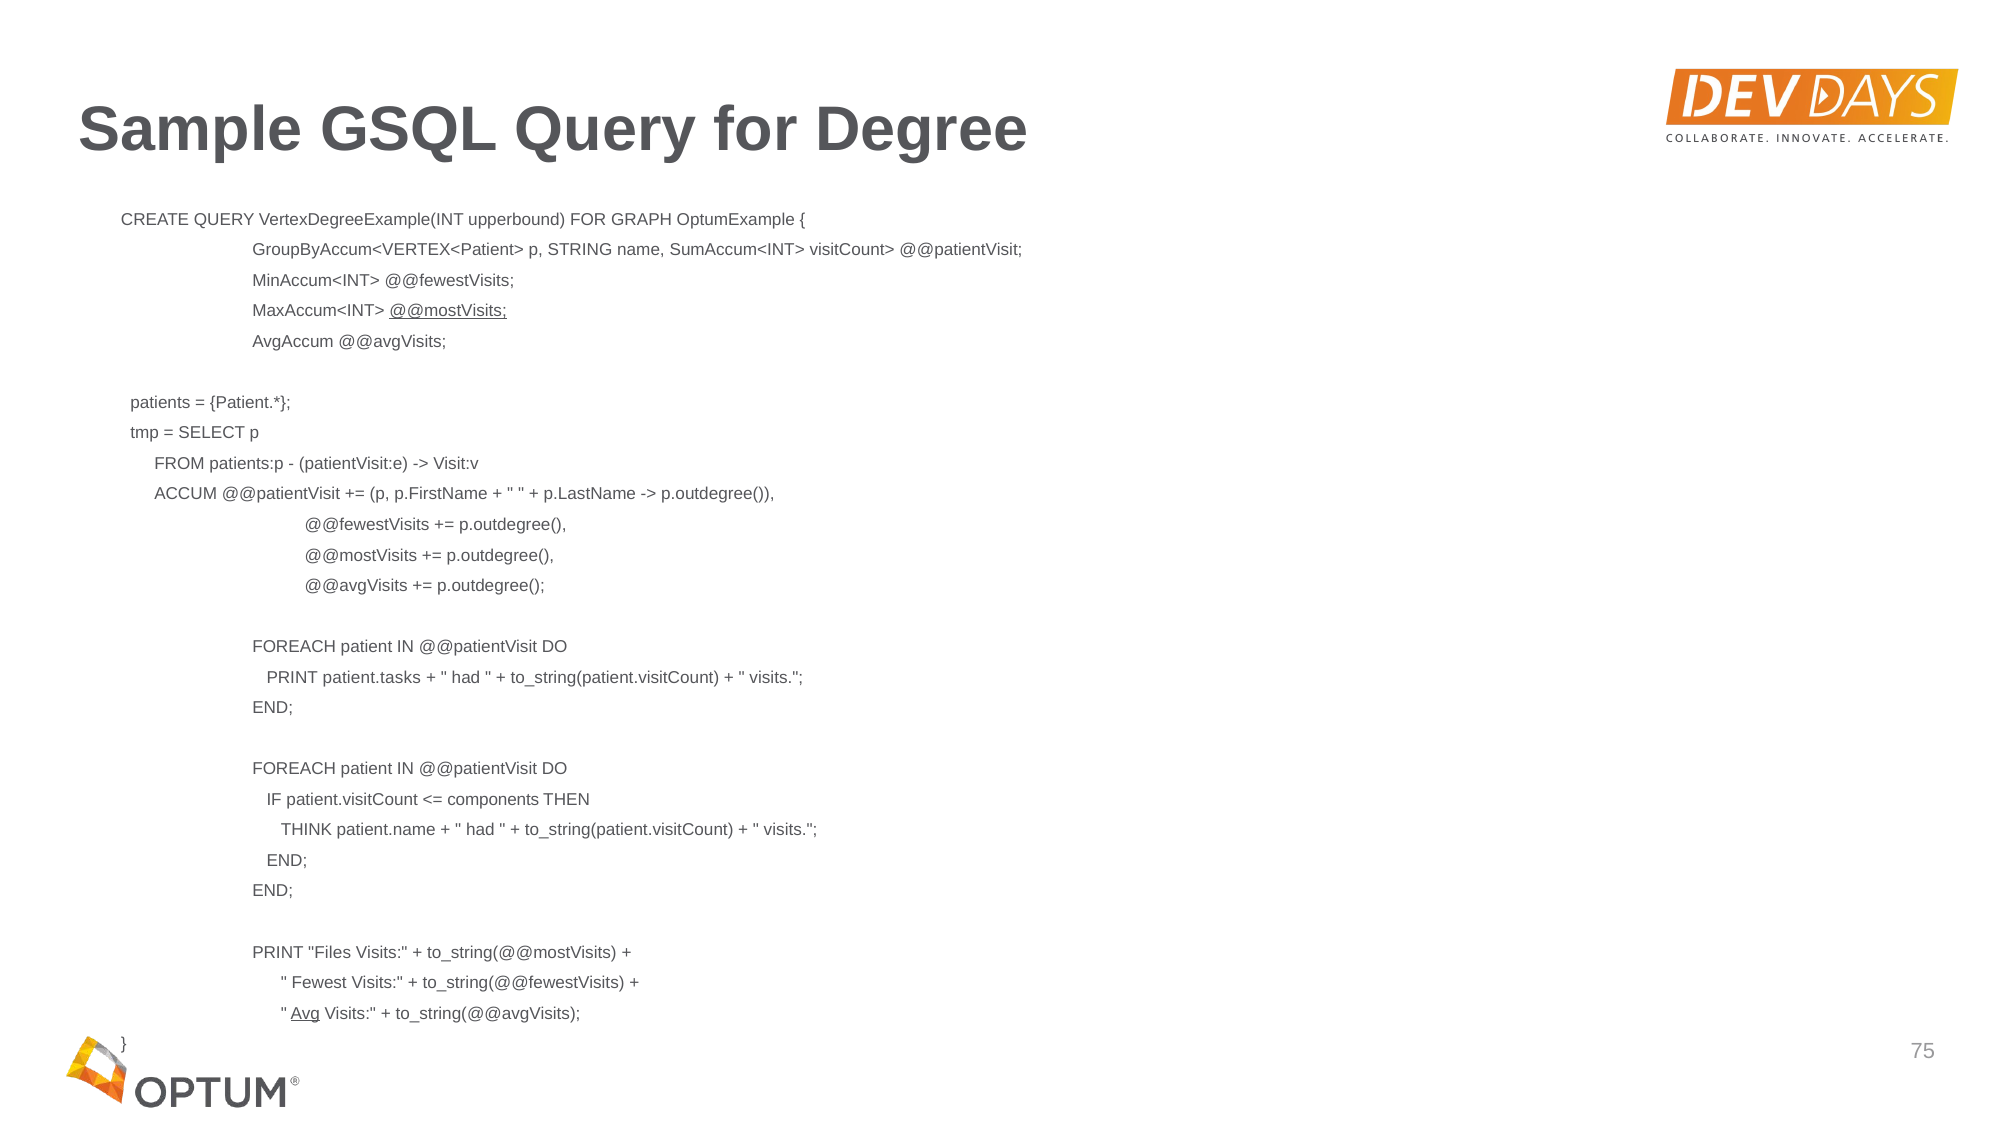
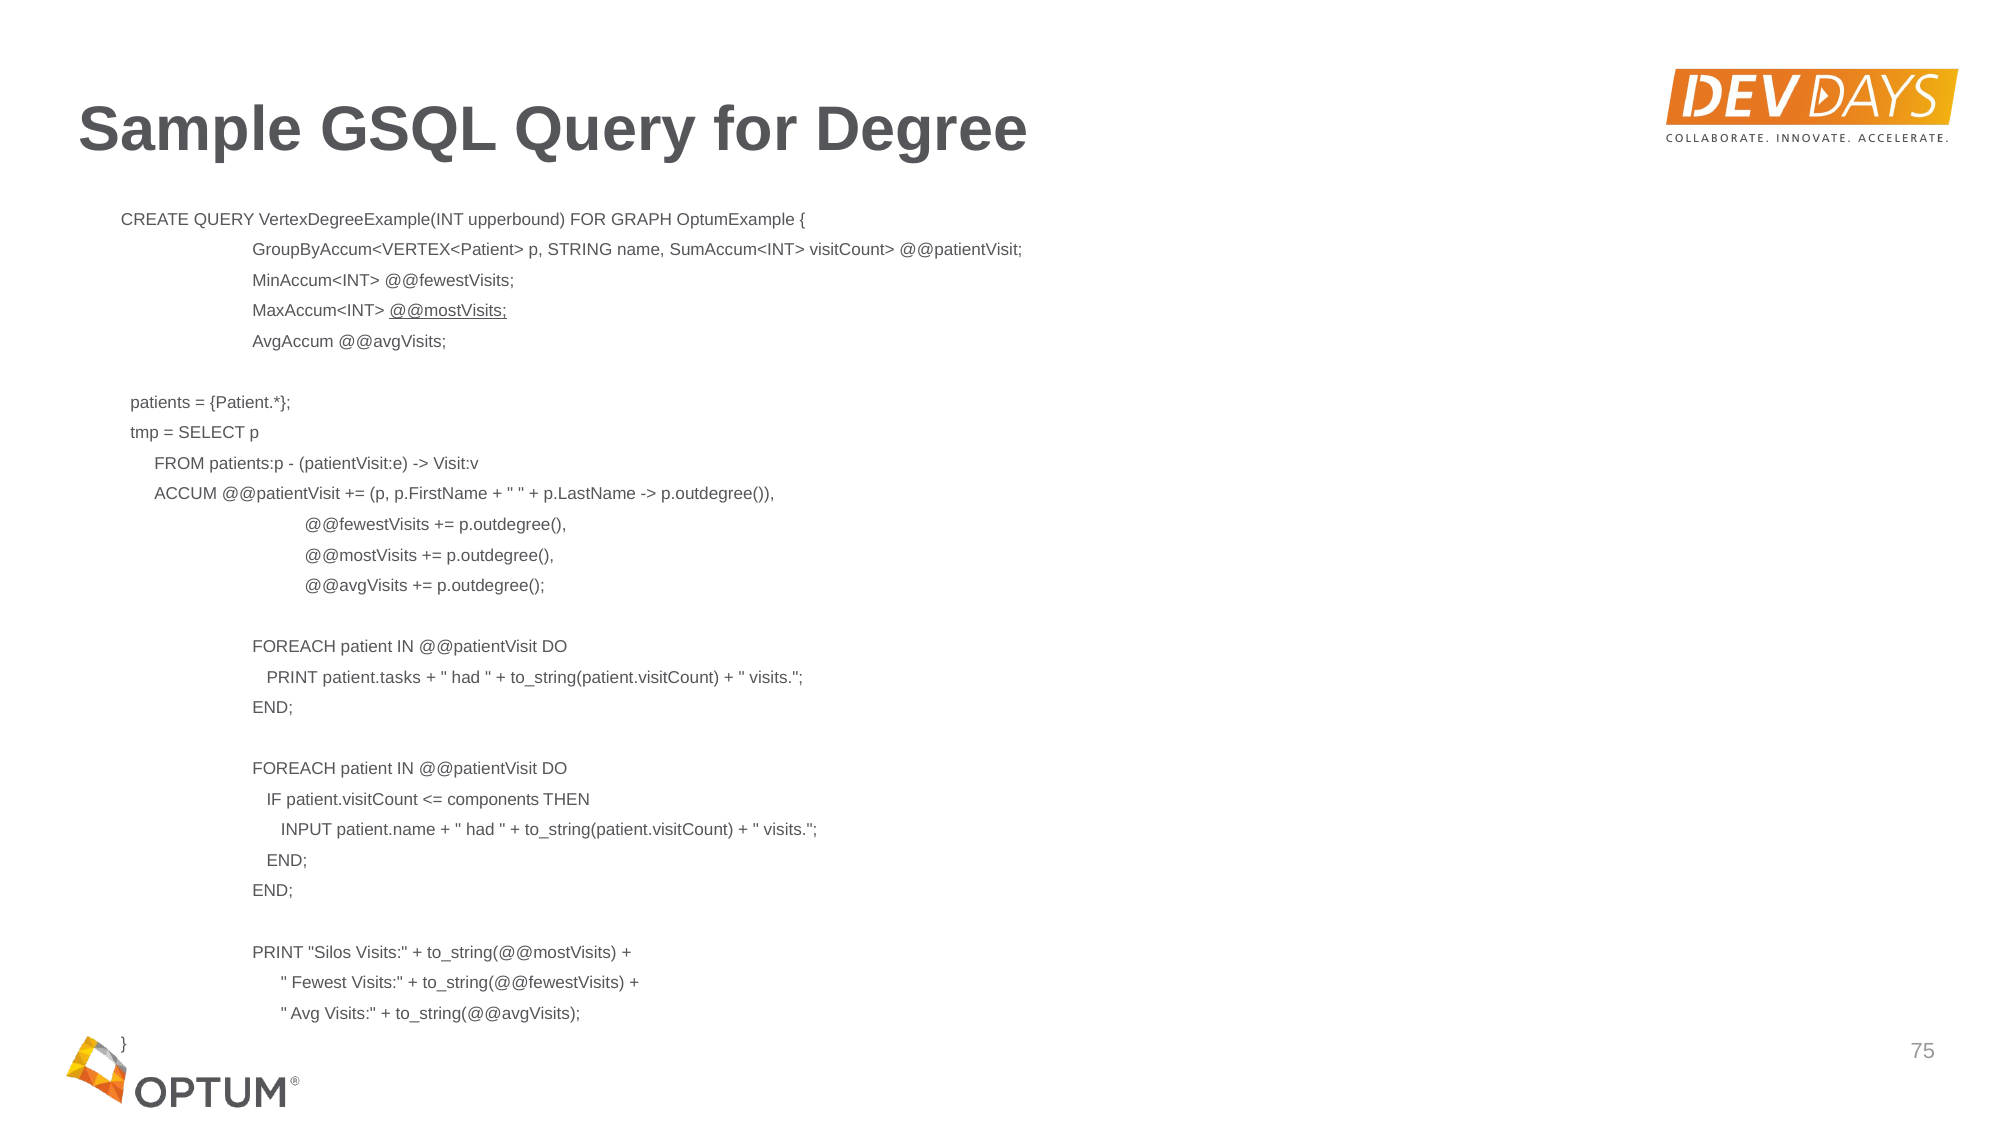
THINK: THINK -> INPUT (306, 830)
Files: Files -> Silos (330, 952)
Avg underline: present -> none (305, 1013)
